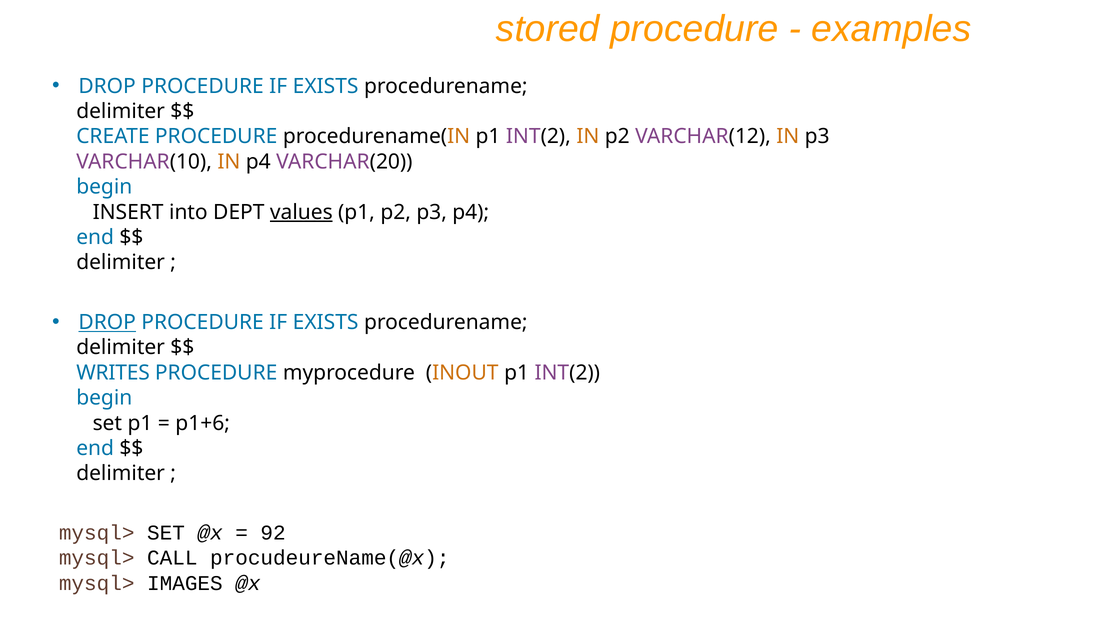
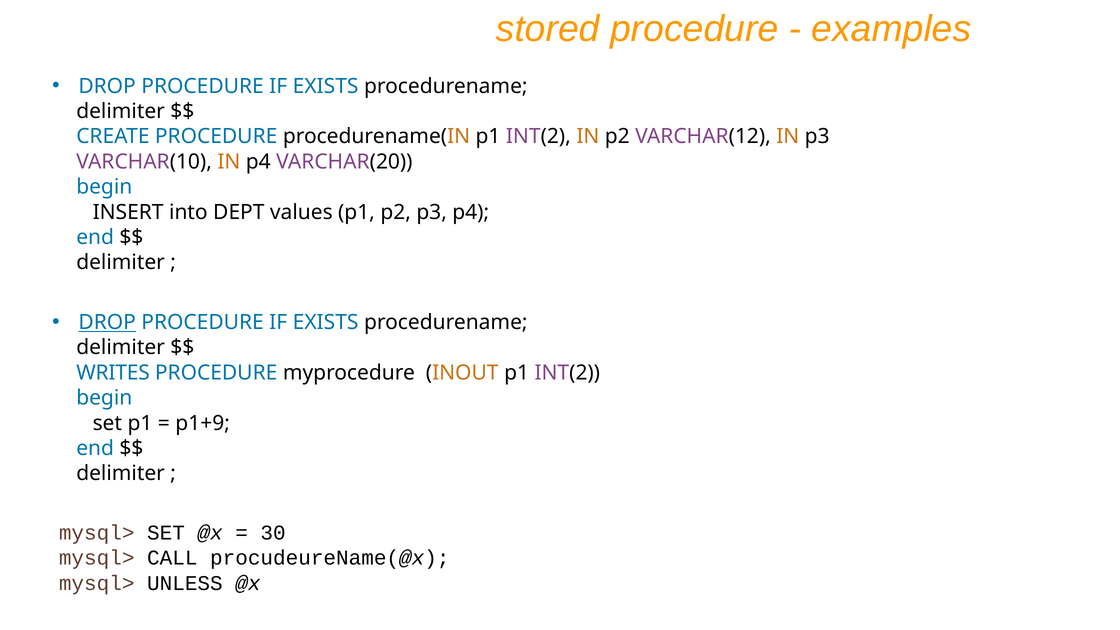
values underline: present -> none (301, 212)
p1+6: p1+6 -> p1+9 (203, 423)
92: 92 -> 30 (273, 533)
IMAGES: IMAGES -> UNLESS (185, 583)
